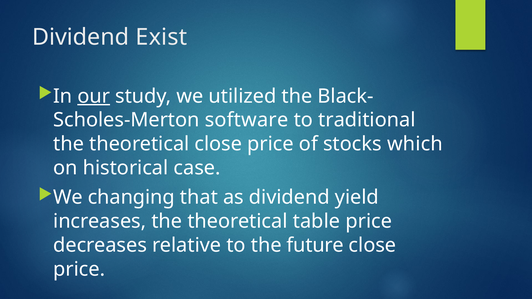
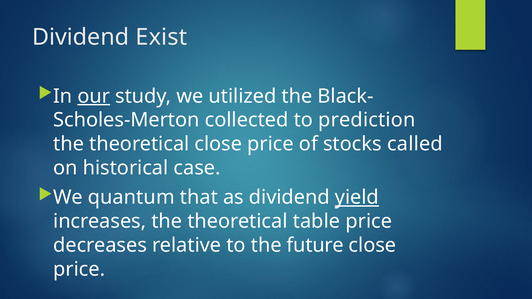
software: software -> collected (247, 120)
traditional: traditional -> prediction (367, 120)
which: which -> called (415, 144)
changing: changing -> quantum (131, 198)
yield underline: none -> present (357, 198)
